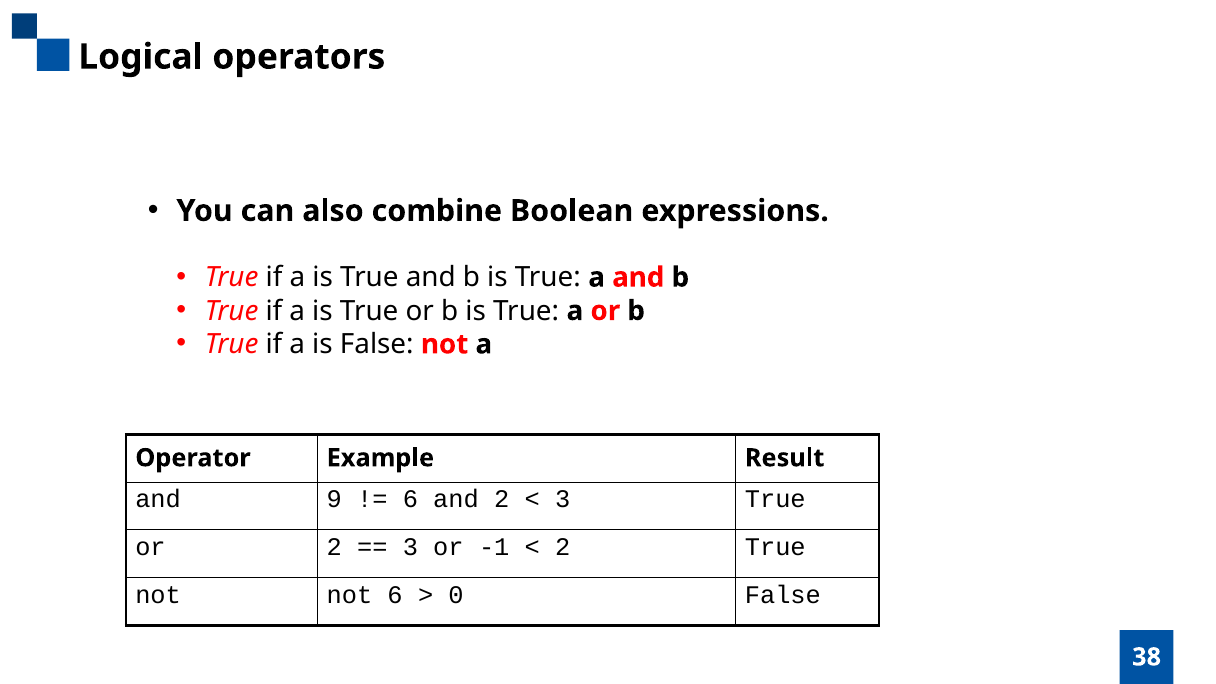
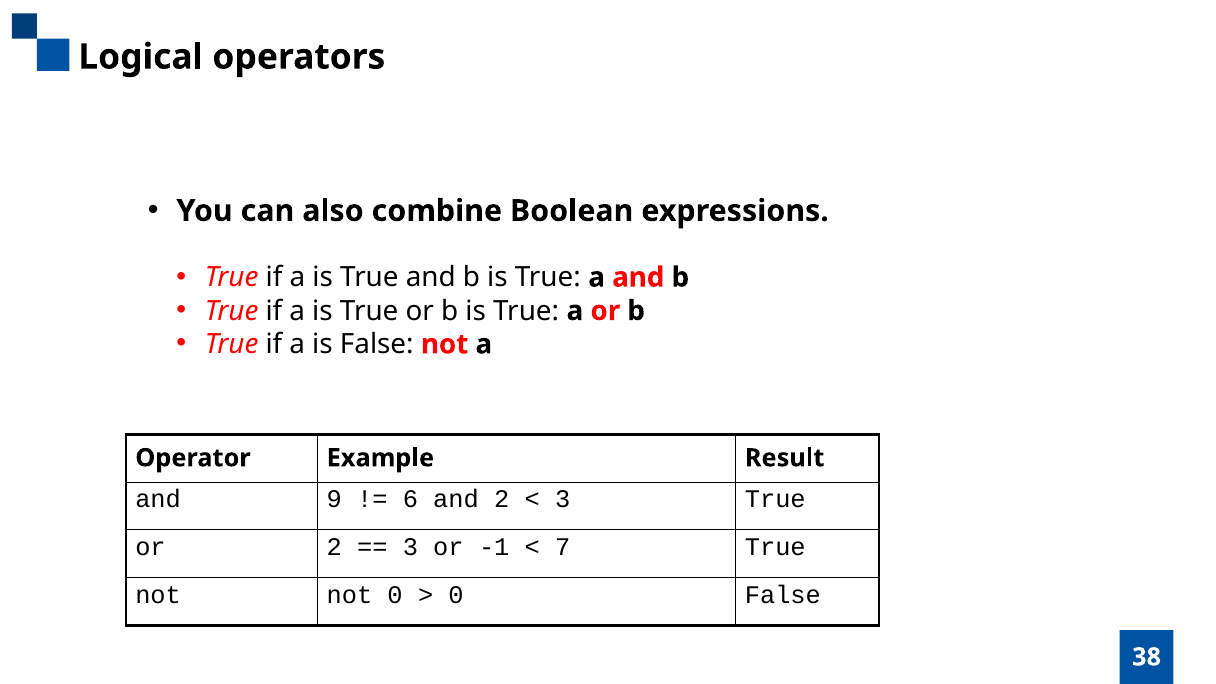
2: 2 -> 7 (563, 547)
not 6: 6 -> 0 (395, 595)
